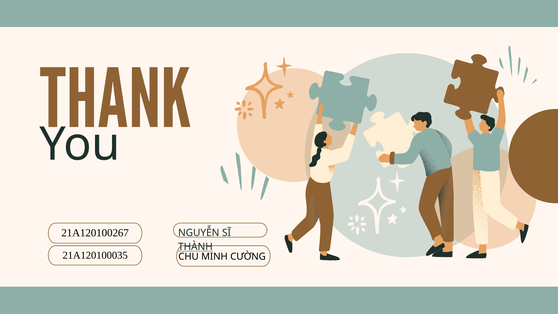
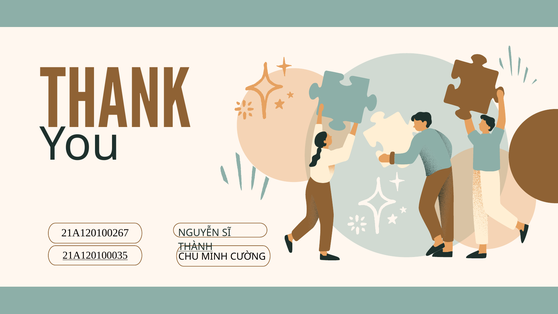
21A120100035 underline: none -> present (95, 255)
